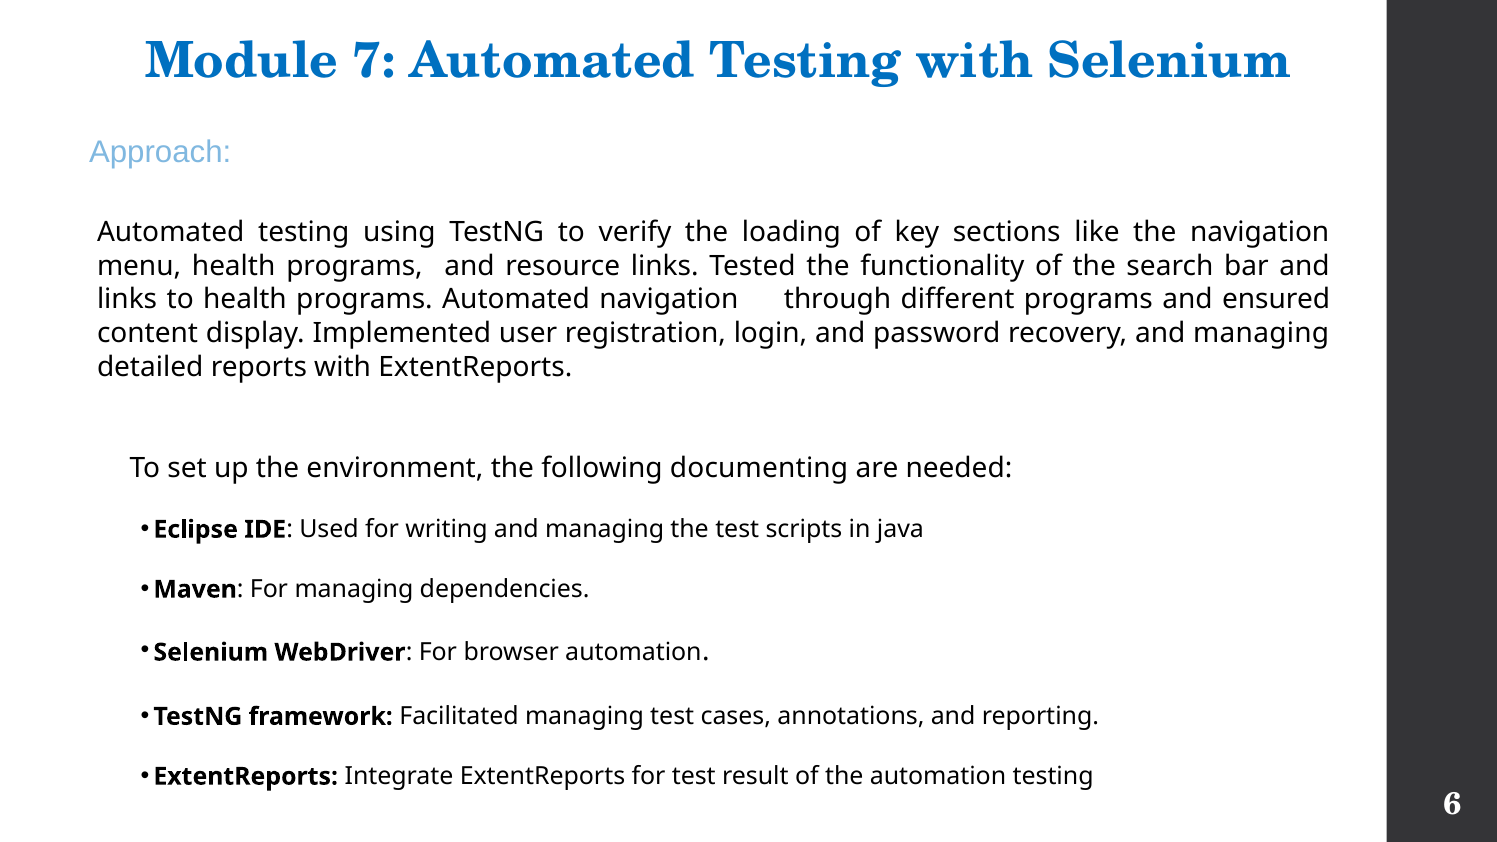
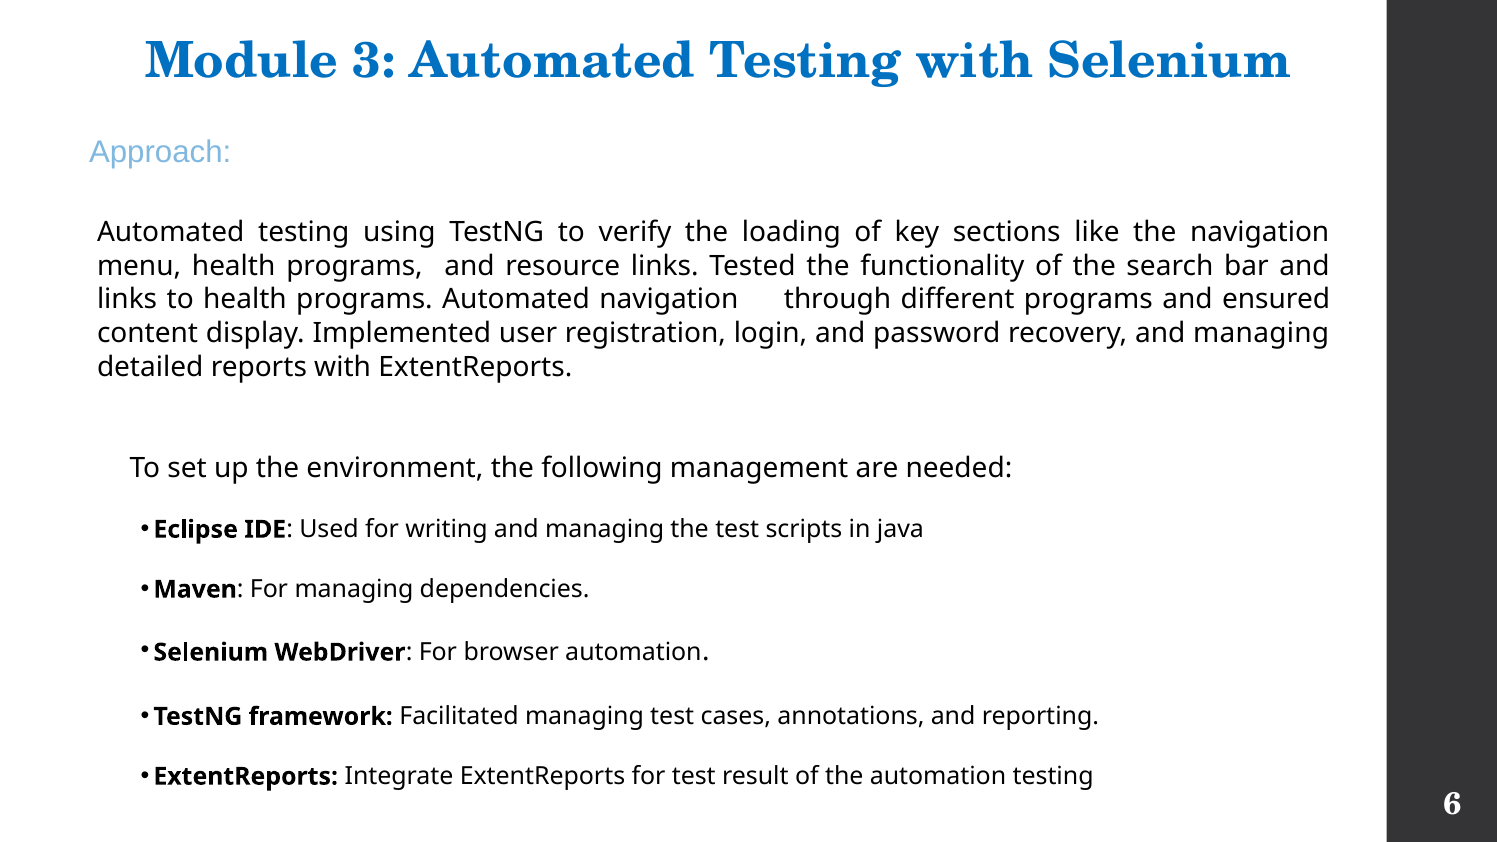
7: 7 -> 3 (374, 61)
documenting: documenting -> management (759, 468)
